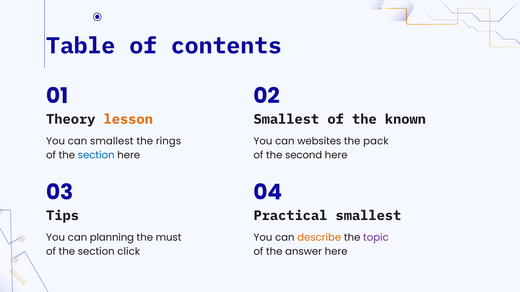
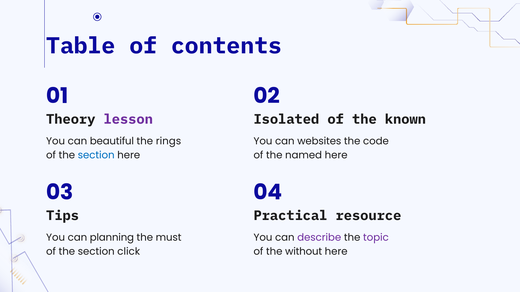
lesson colour: orange -> purple (128, 120)
Smallest: Smallest -> Isolated (286, 120)
can smallest: smallest -> beautiful (112, 141)
pack: pack -> code (376, 141)
second: second -> named (304, 155)
Practical smallest: smallest -> resource (368, 216)
describe colour: orange -> purple (319, 238)
answer: answer -> without (304, 252)
